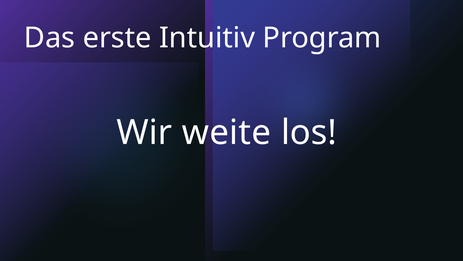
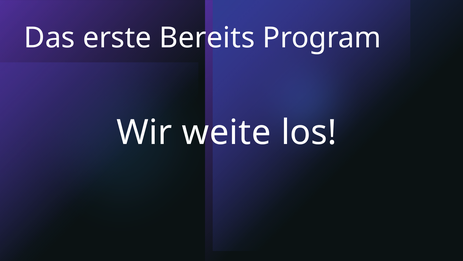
Intuitiv: Intuitiv -> Bereits (207, 38)
